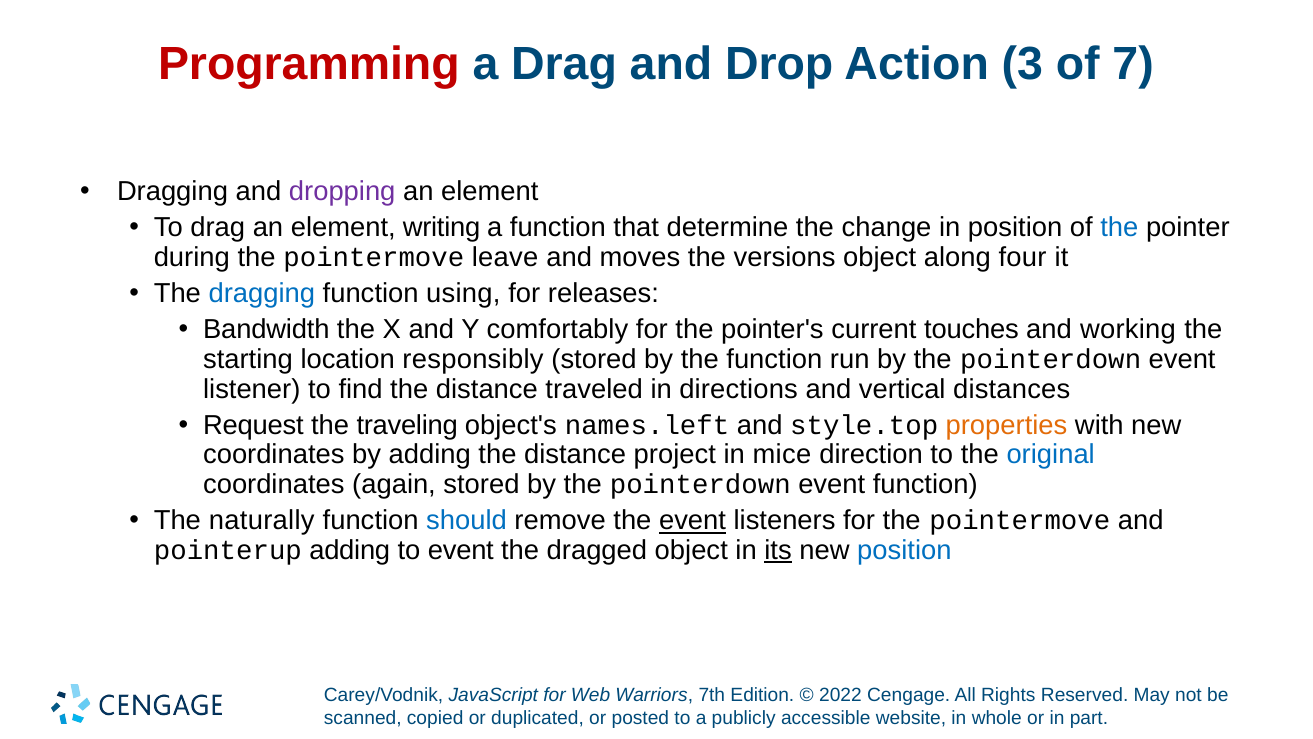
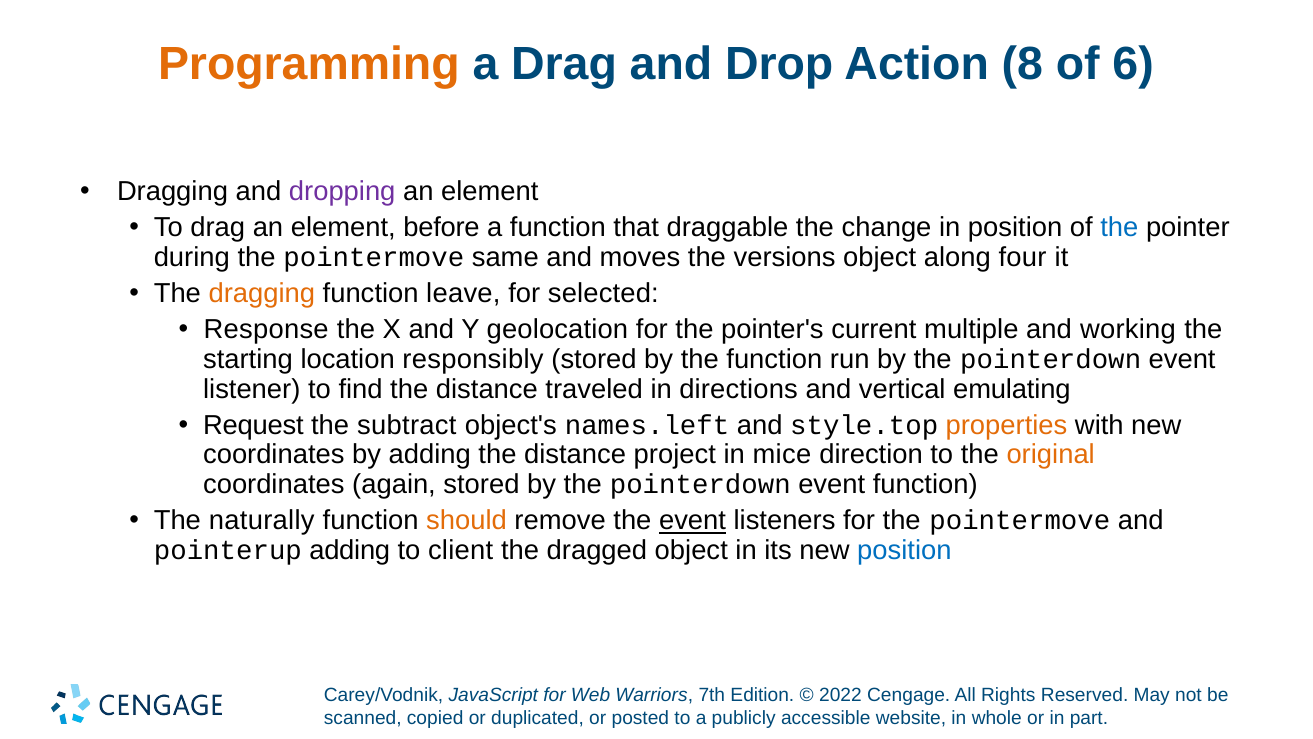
Programming colour: red -> orange (309, 64)
3: 3 -> 8 (1022, 64)
7: 7 -> 6 (1133, 64)
writing: writing -> before (442, 227)
determine: determine -> draggable (728, 227)
leave: leave -> same (505, 257)
dragging colour: blue -> orange (262, 293)
using: using -> leave (463, 293)
releases: releases -> selected (603, 293)
Bandwidth: Bandwidth -> Response (266, 330)
comfortably: comfortably -> geolocation (557, 330)
touches: touches -> multiple (971, 330)
distances: distances -> emulating (1012, 389)
traveling: traveling -> subtract (407, 425)
original colour: blue -> orange (1051, 455)
should colour: blue -> orange (467, 521)
to event: event -> client (461, 550)
its underline: present -> none (778, 550)
